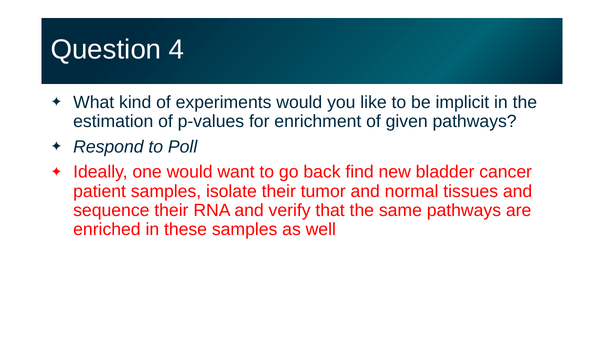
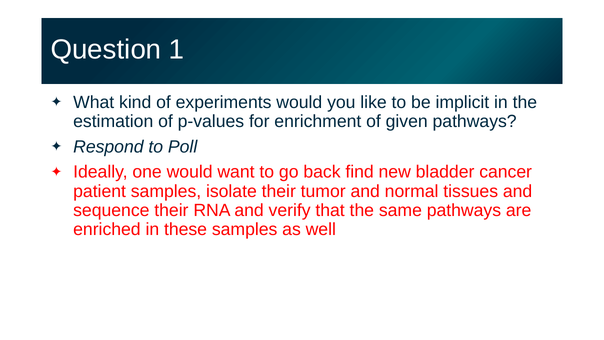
4: 4 -> 1 (177, 50)
